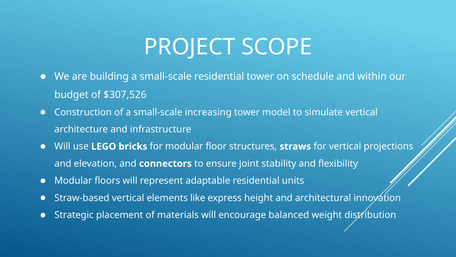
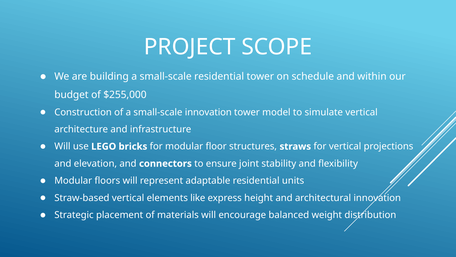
$307,526: $307,526 -> $255,000 (125, 95)
small-scale increasing: increasing -> innovation (208, 112)
